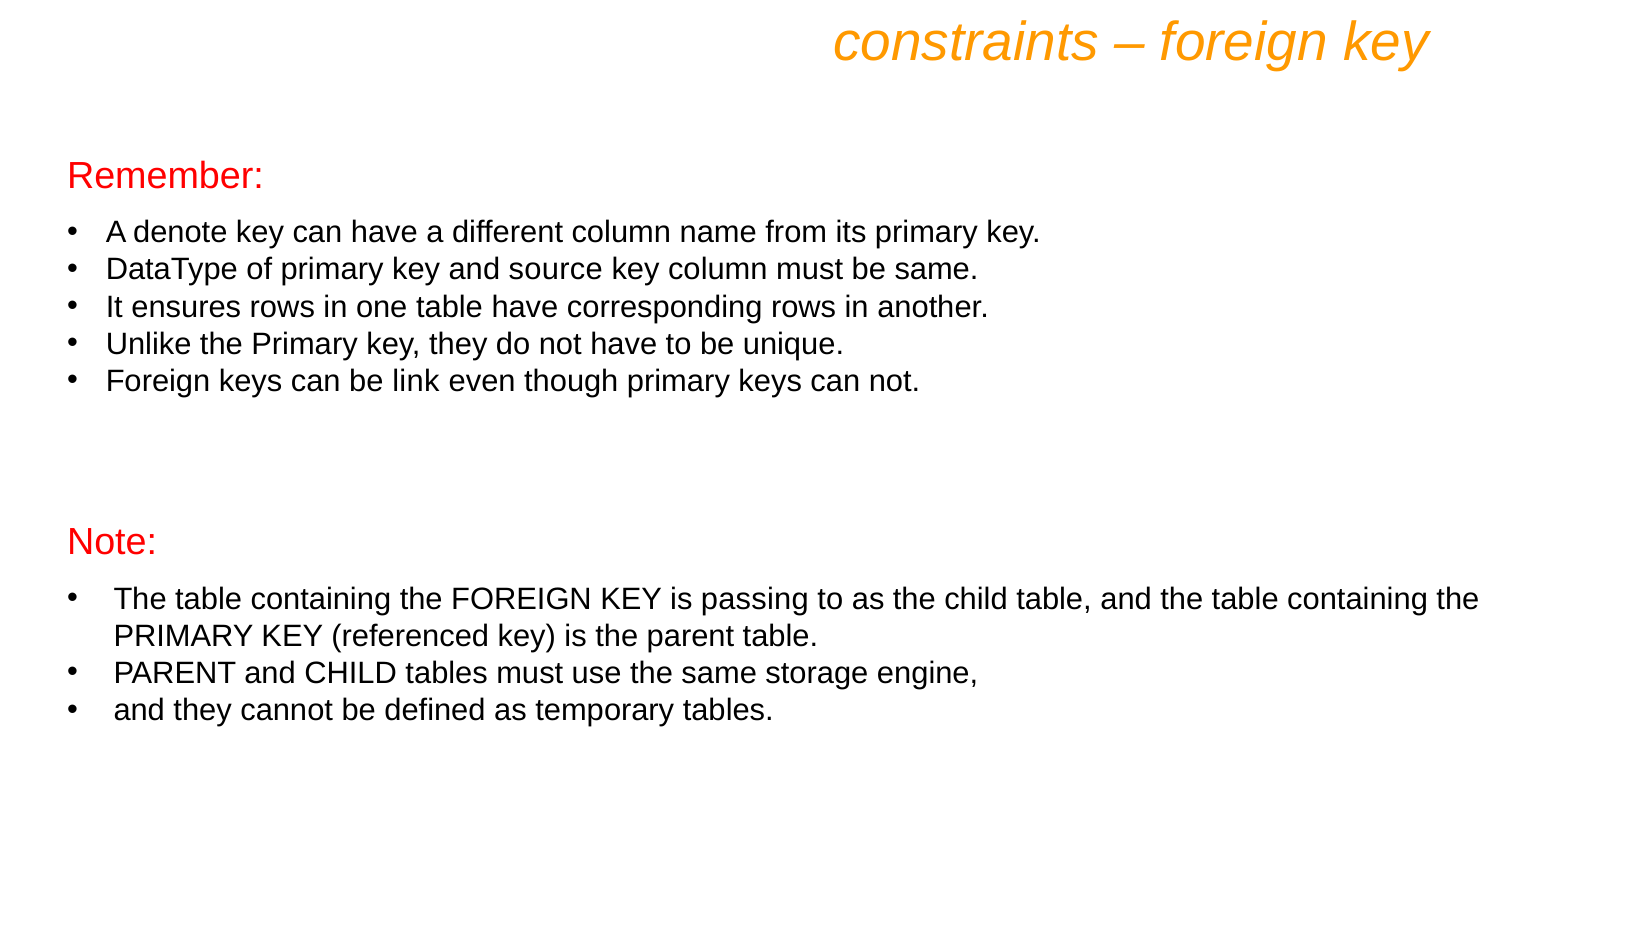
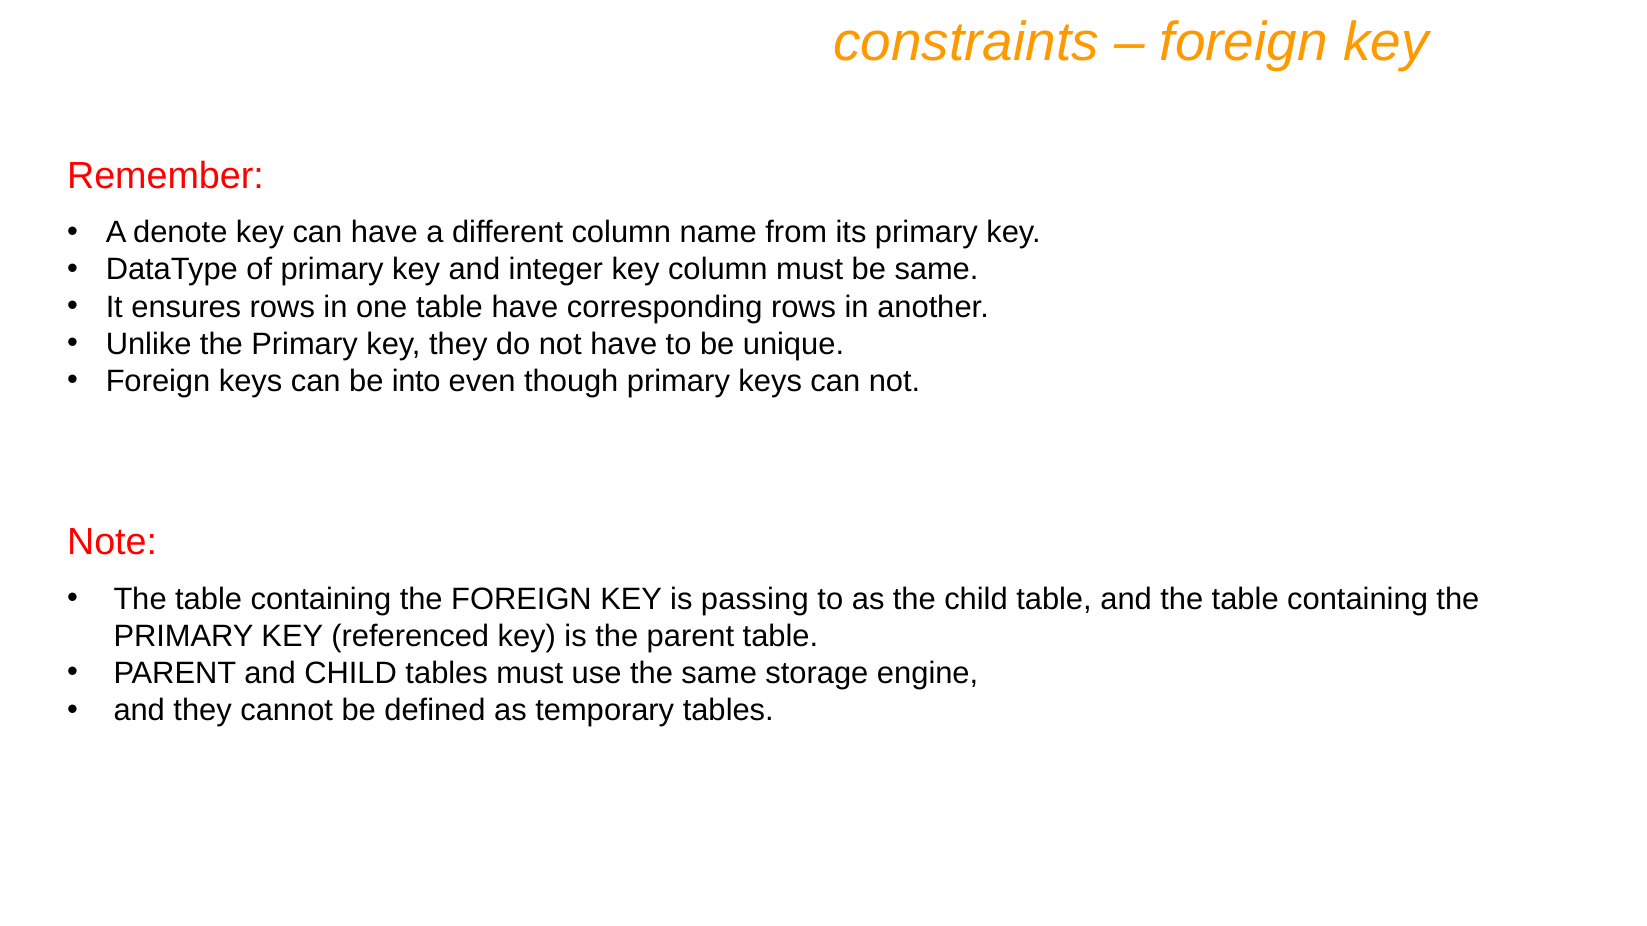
source: source -> integer (556, 270)
link: link -> into (416, 381)
